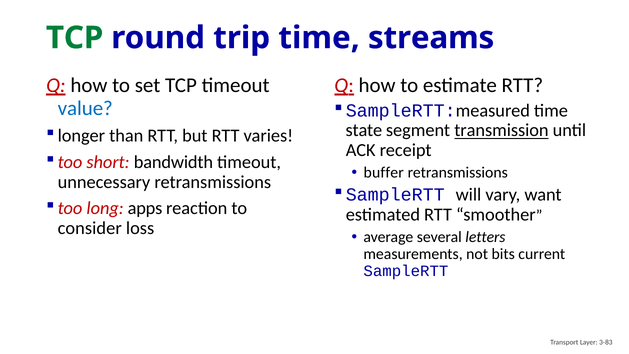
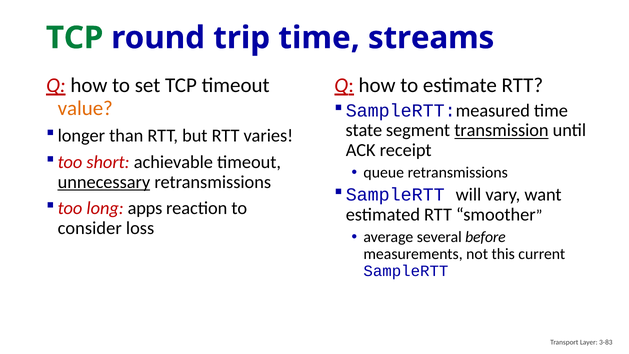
value colour: blue -> orange (85, 108)
bandwidth: bandwidth -> achievable (173, 162)
buffer: buffer -> queue (384, 172)
unnecessary underline: none -> present (104, 182)
letters: letters -> before (485, 237)
bits: bits -> this (503, 254)
